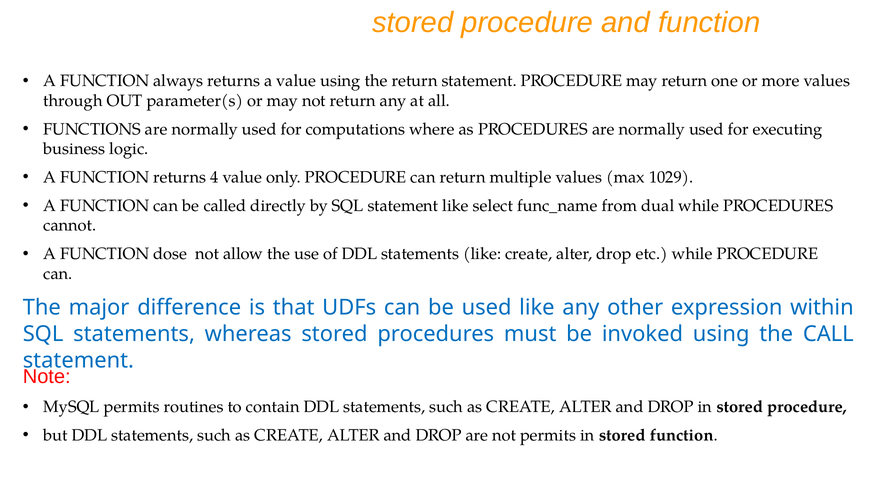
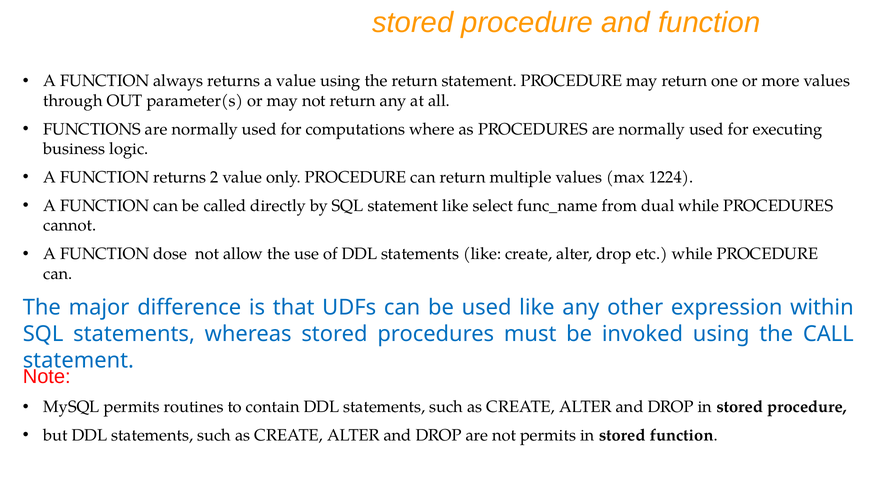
4: 4 -> 2 (214, 177)
1029: 1029 -> 1224 (671, 177)
